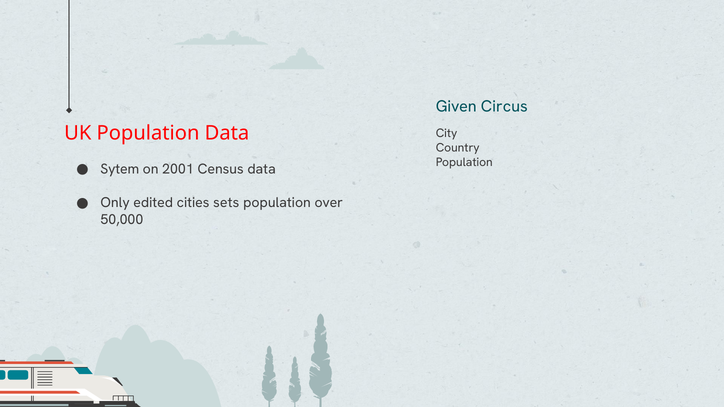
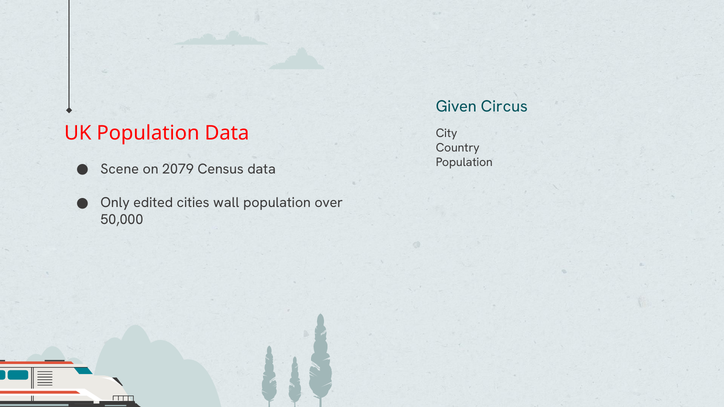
Sytem: Sytem -> Scene (120, 169)
2001: 2001 -> 2079 (178, 169)
sets: sets -> wall (226, 203)
